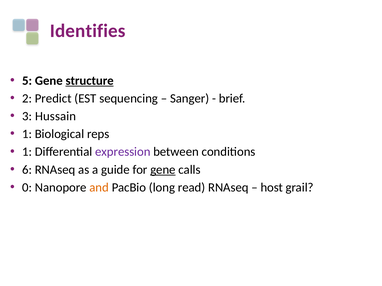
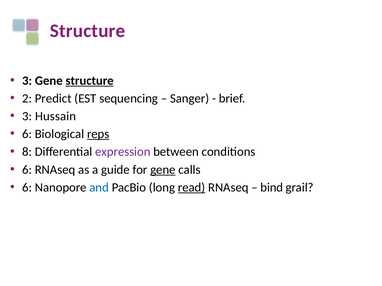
Identifies: Identifies -> Structure (88, 31)
5: 5 -> 3 (27, 81)
1: 1 -> 6 (27, 134)
reps underline: none -> present (98, 134)
1: 1 -> 8 (27, 152)
0: 0 -> 6 (27, 188)
and colour: orange -> blue (99, 188)
read underline: none -> present (192, 188)
host: host -> bind (272, 188)
